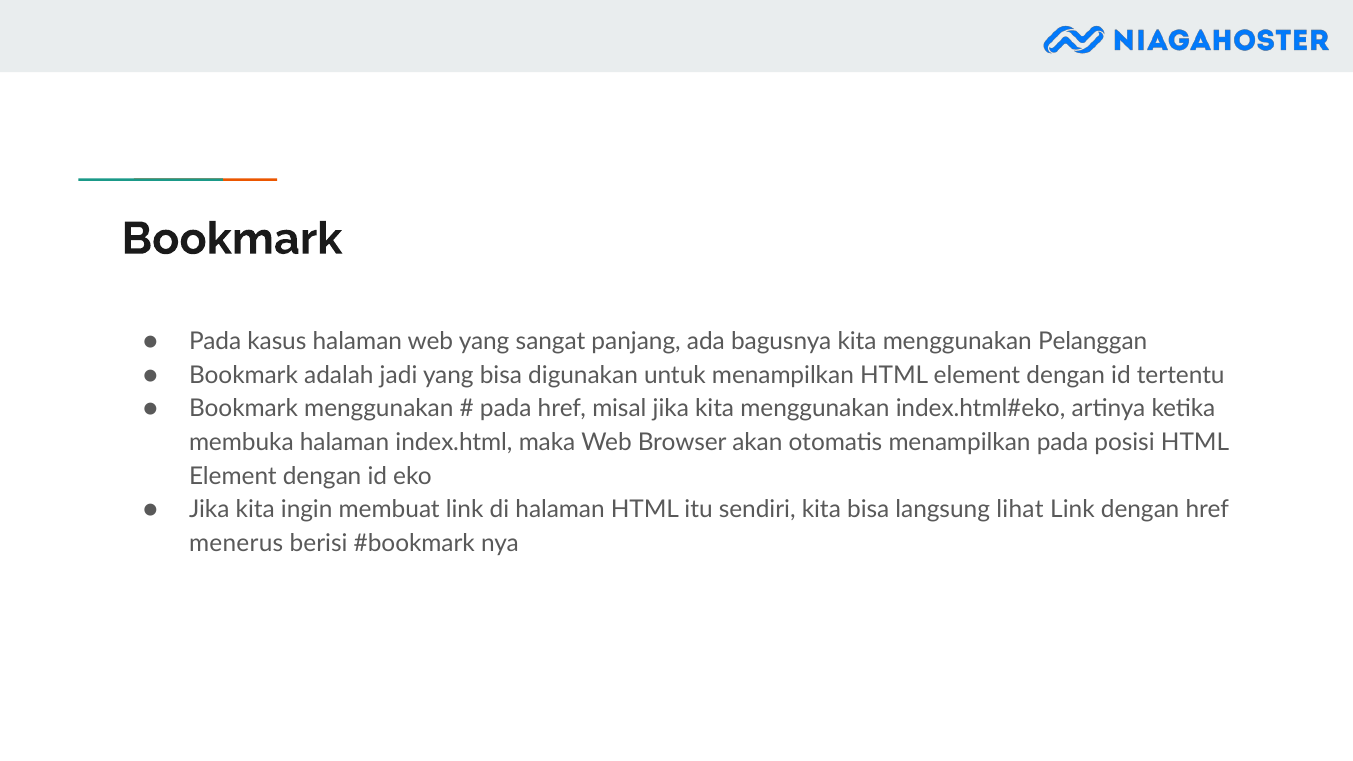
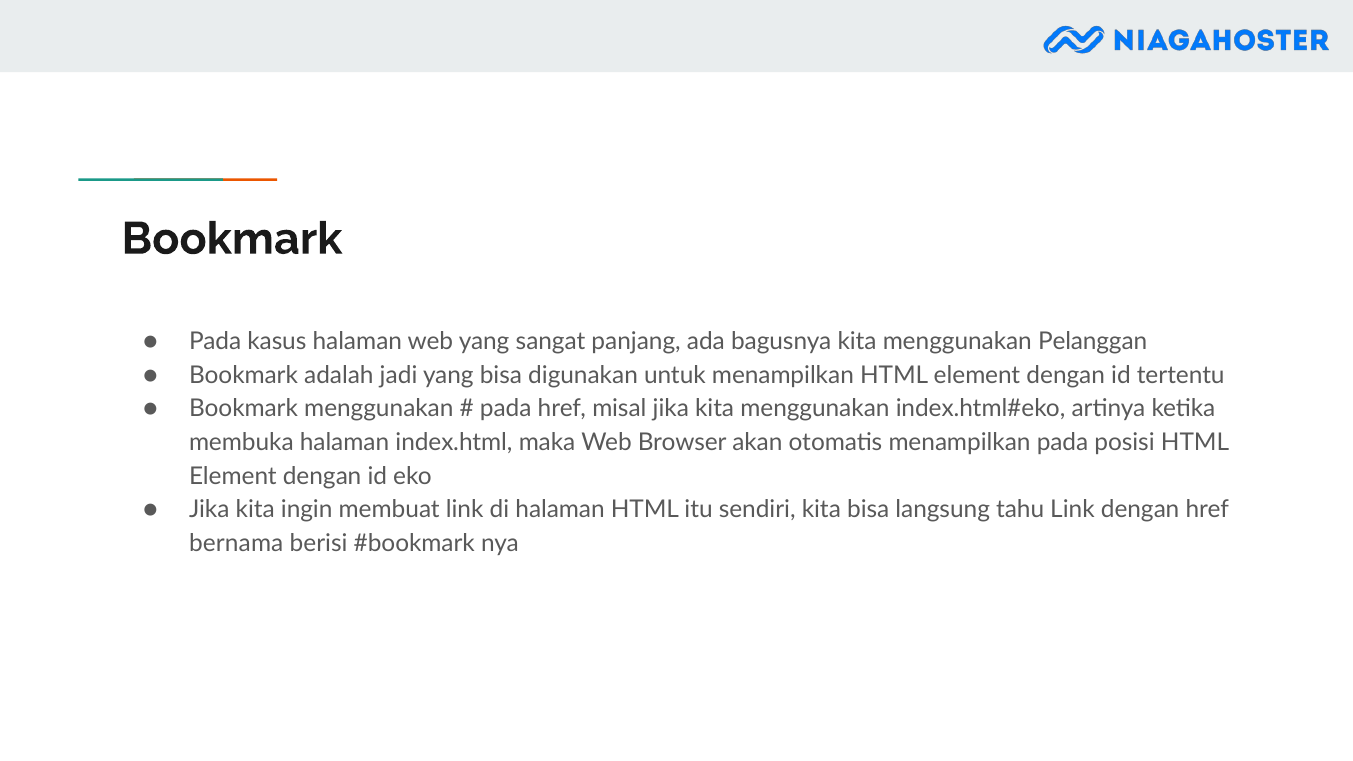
lihat: lihat -> tahu (1020, 510)
menerus: menerus -> bernama (236, 543)
